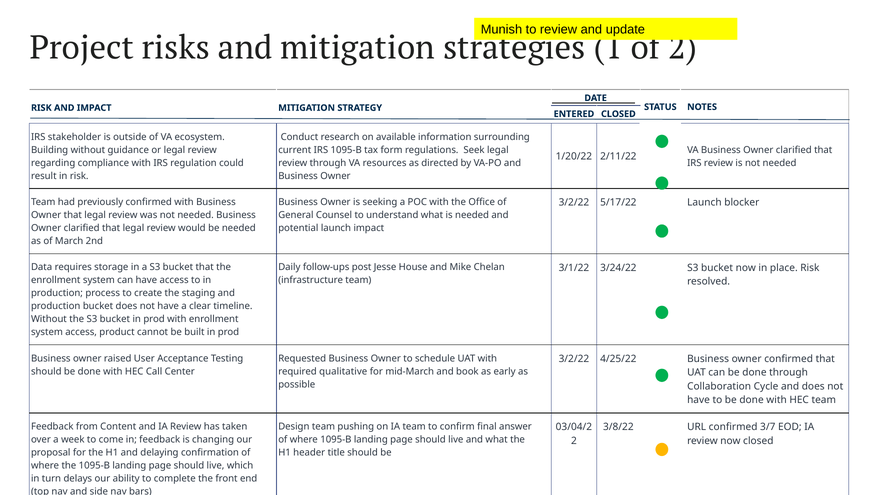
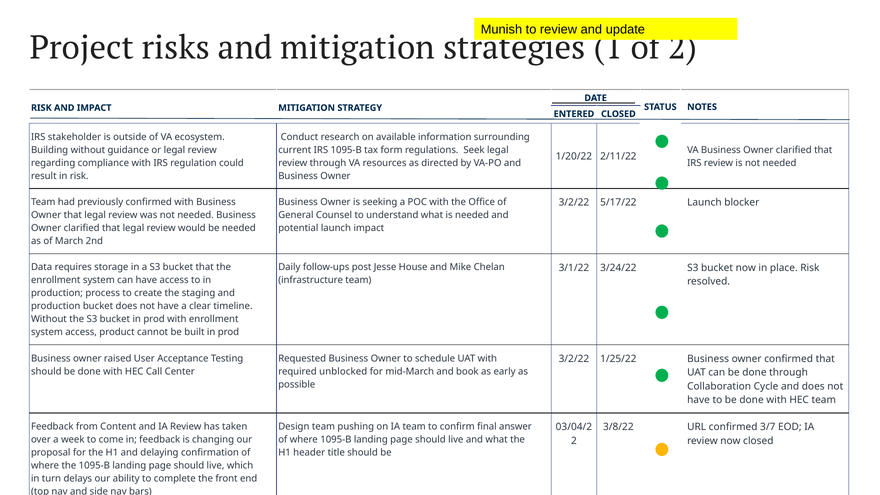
4/25/22: 4/25/22 -> 1/25/22 (618, 359)
qualitative: qualitative -> unblocked (343, 371)
